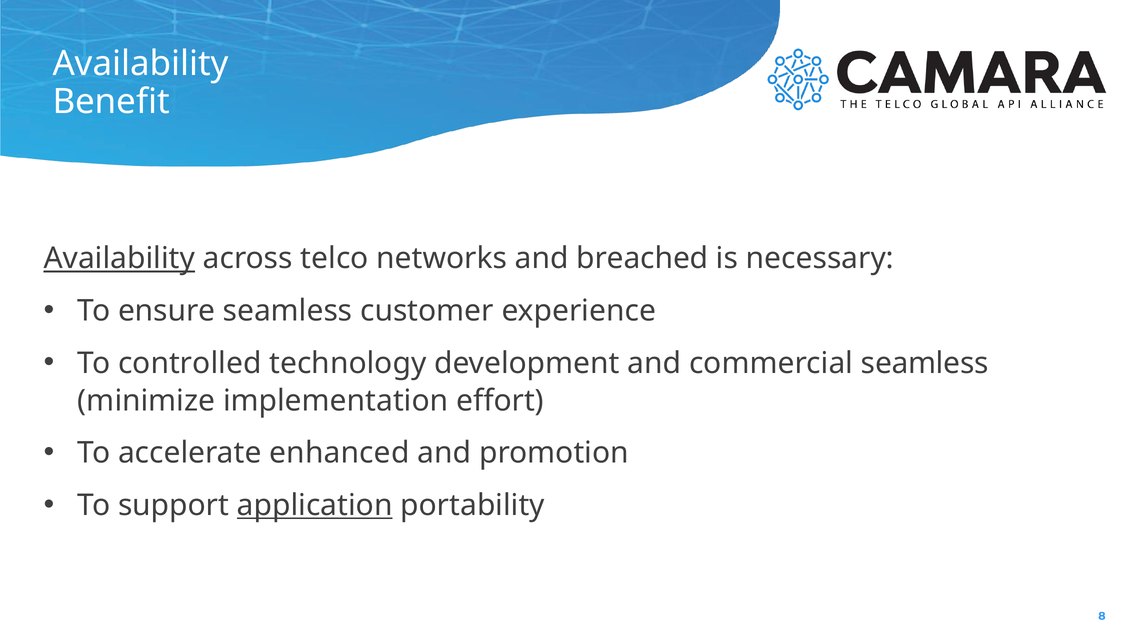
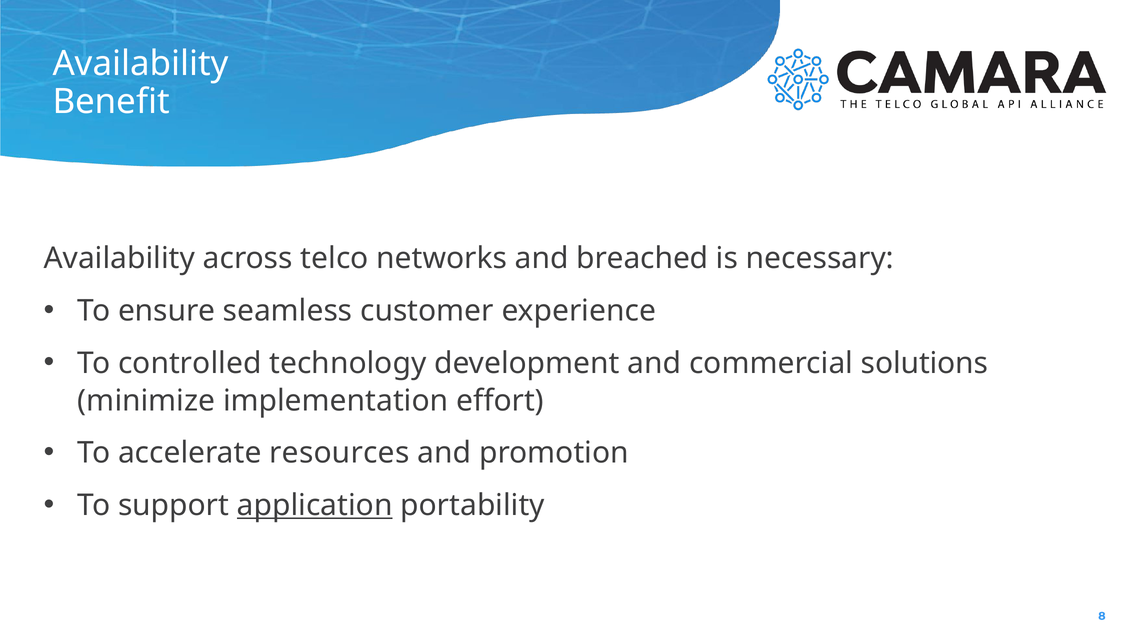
Availability underline: present -> none (119, 259)
commercial seamless: seamless -> solutions (925, 363)
enhanced: enhanced -> resources (339, 453)
